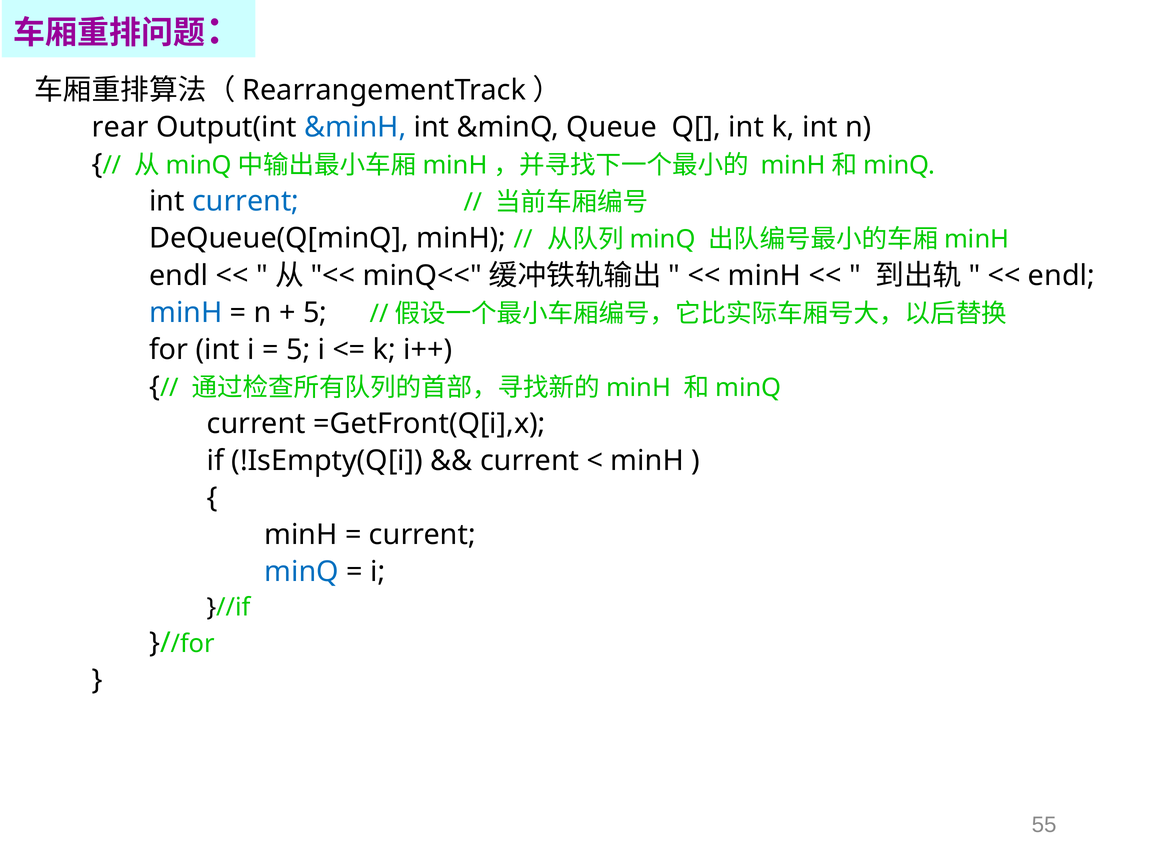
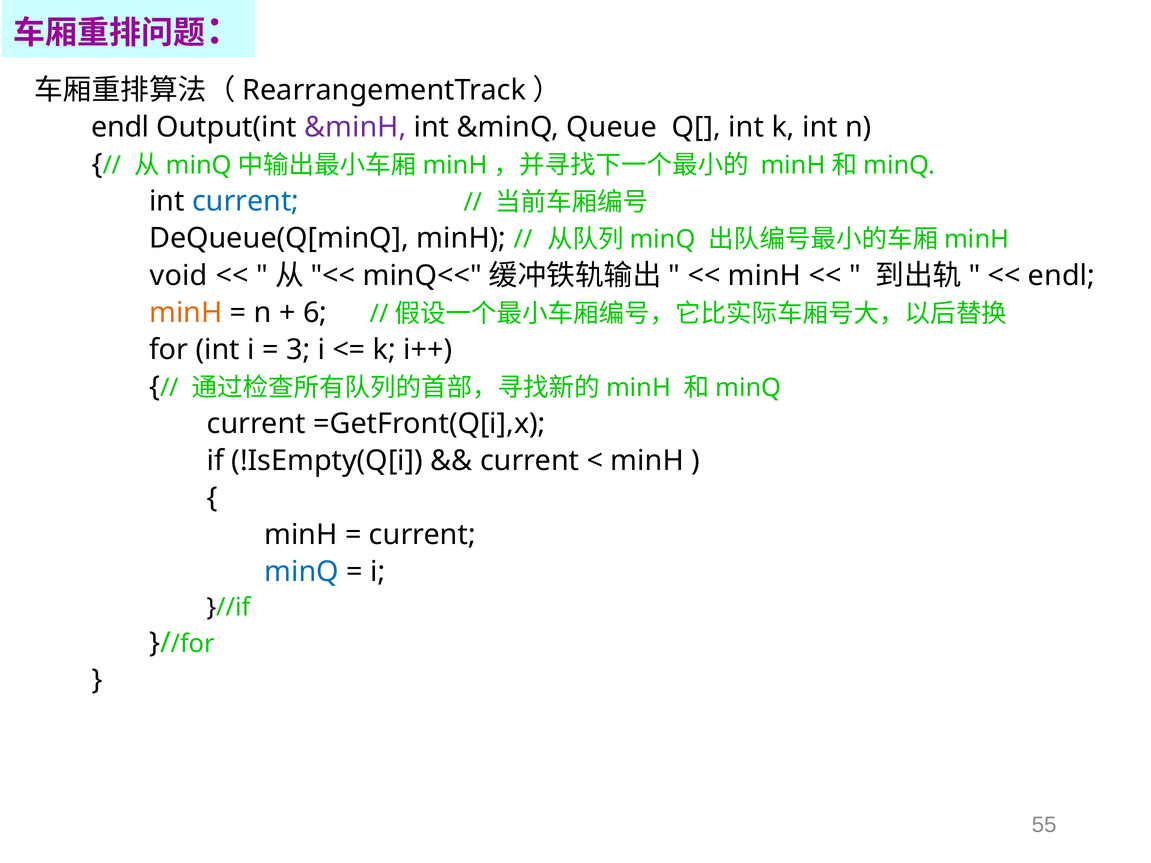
rear: rear -> endl (120, 127)
&minH colour: blue -> purple (355, 127)
endl: endl -> void (179, 276)
minH colour: blue -> orange (186, 313)
5: 5 -> 6 (315, 313)
5: 5 -> 3 (298, 350)
